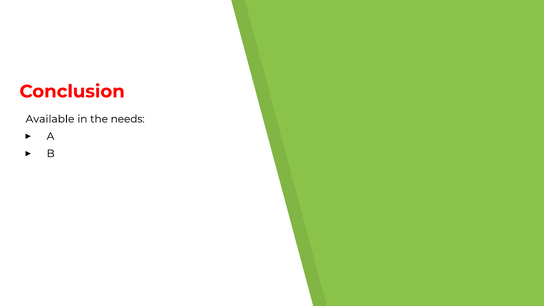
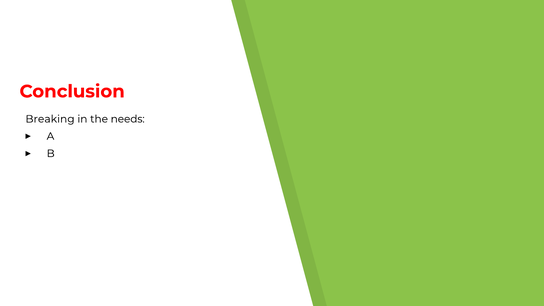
Available: Available -> Breaking (50, 119)
